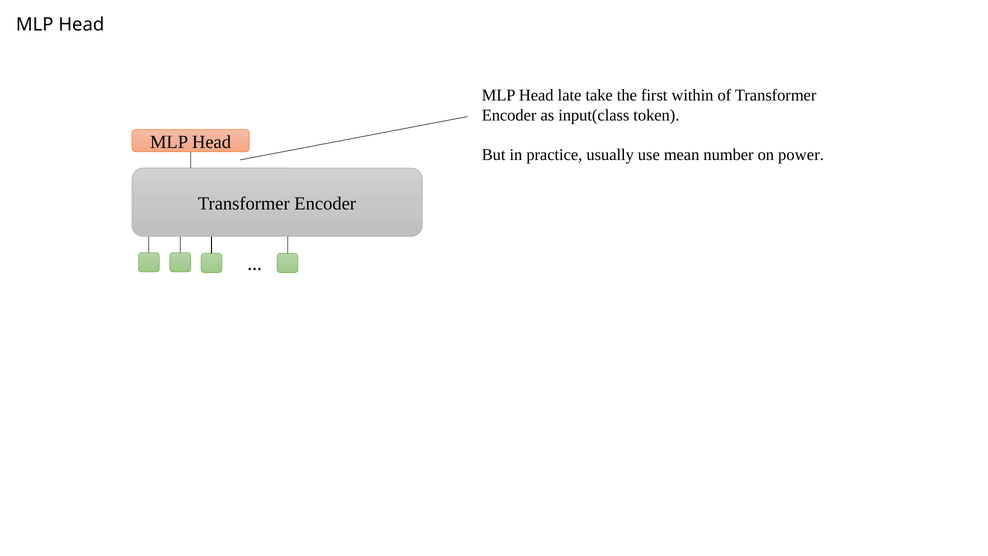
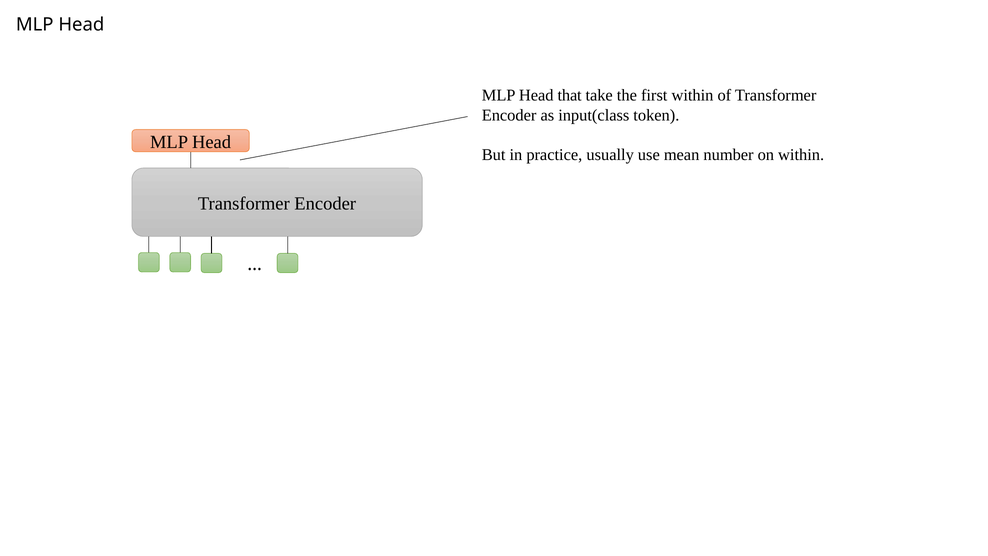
late: late -> that (570, 95)
on power: power -> within (801, 155)
